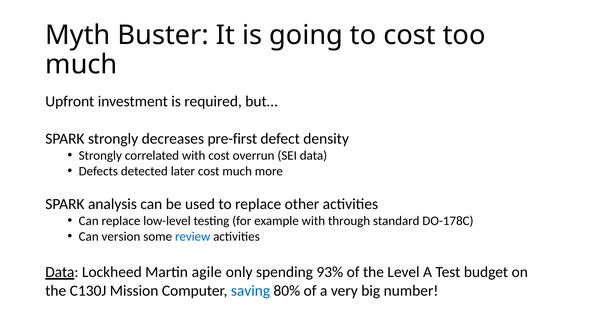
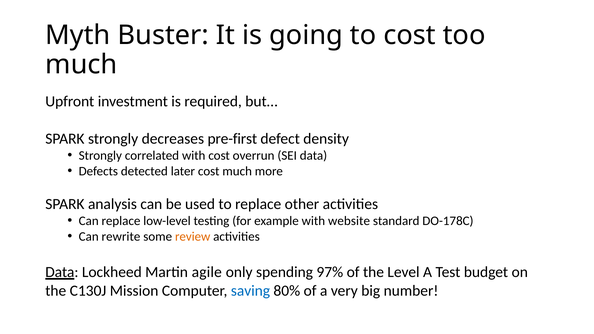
through: through -> website (349, 221)
version: version -> rewrite (121, 236)
review colour: blue -> orange (193, 236)
93%: 93% -> 97% (330, 272)
